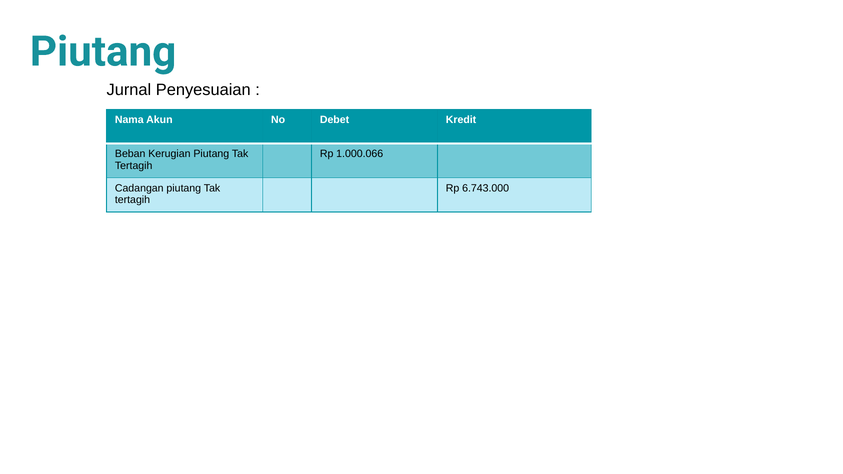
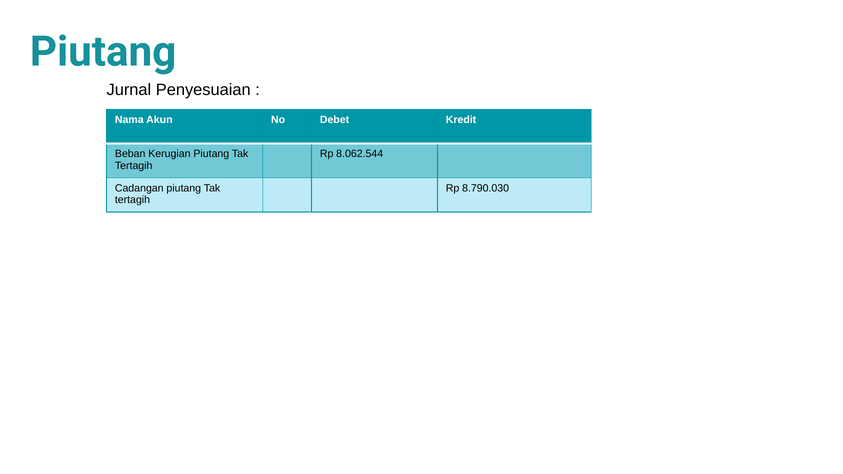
1.000.066: 1.000.066 -> 8.062.544 (360, 154)
6.743.000: 6.743.000 -> 8.790.030 (486, 188)
